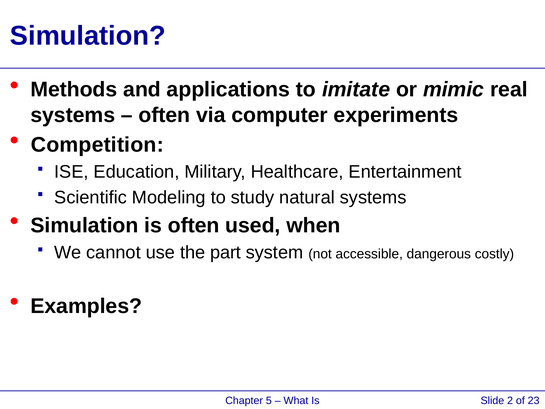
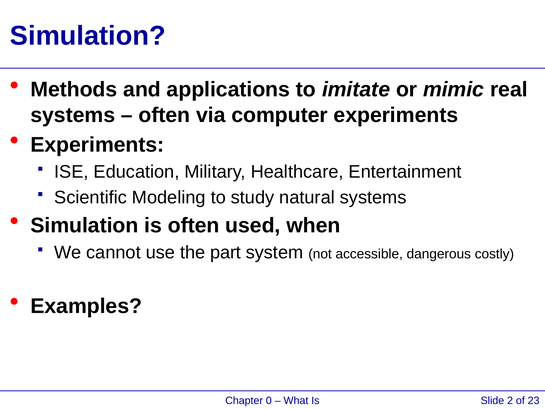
Competition: Competition -> Experiments (97, 145)
5: 5 -> 0 (269, 400)
